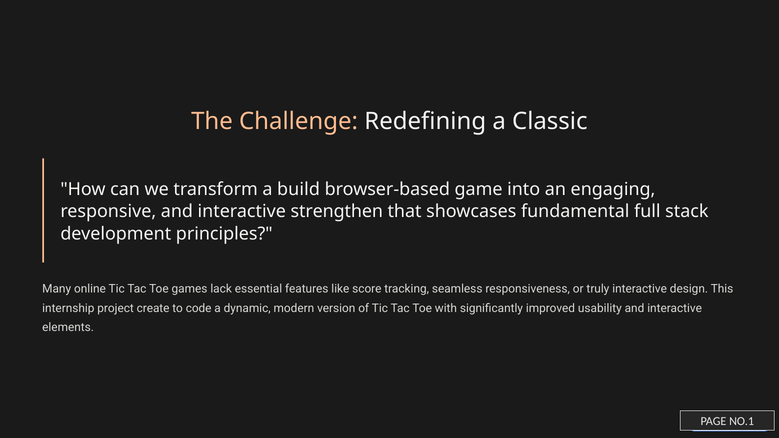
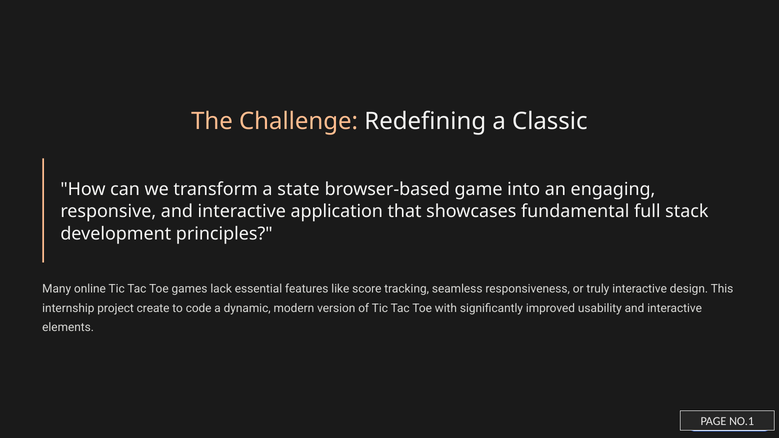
build: build -> state (298, 189)
strengthen: strengthen -> application (337, 212)
